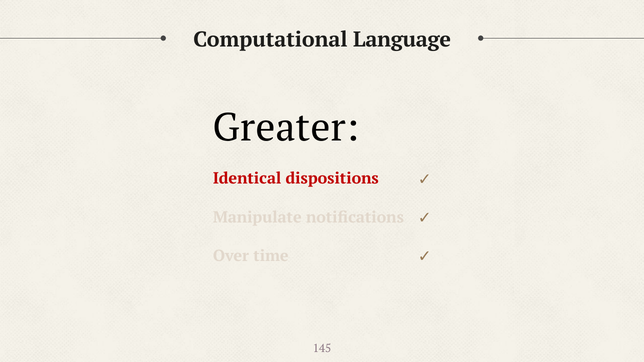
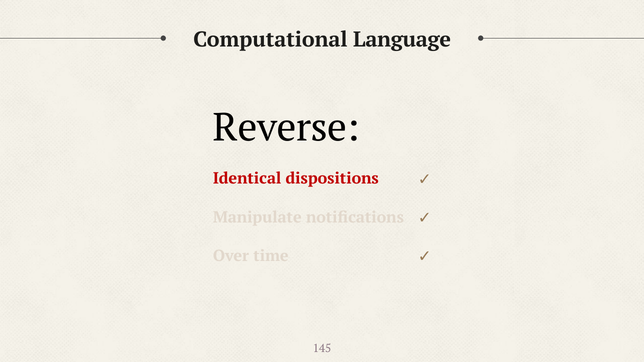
Greater: Greater -> Reverse (286, 128)
